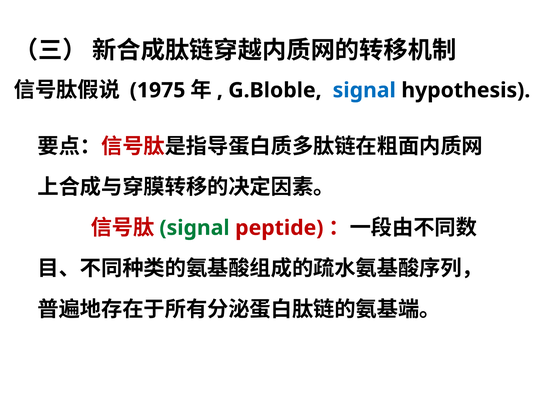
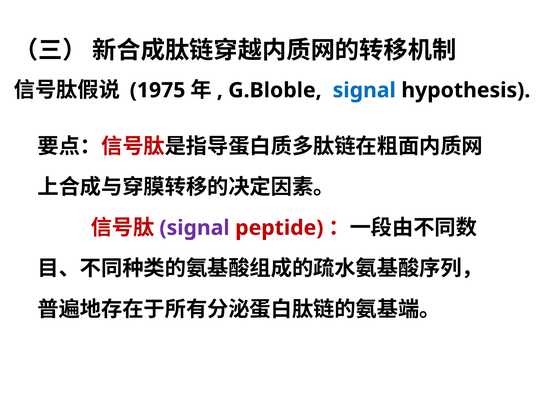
signal colour: green -> purple (195, 228)
